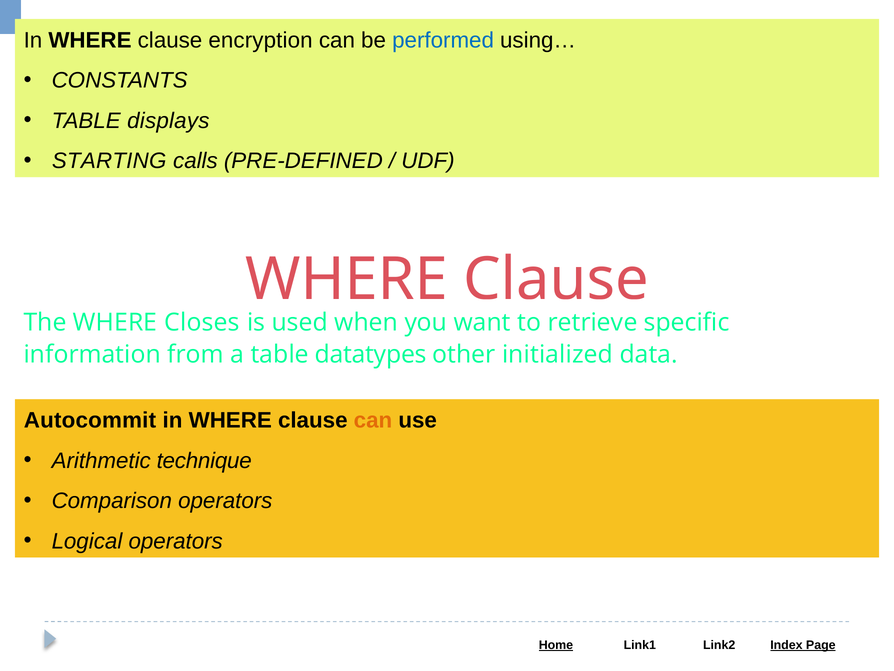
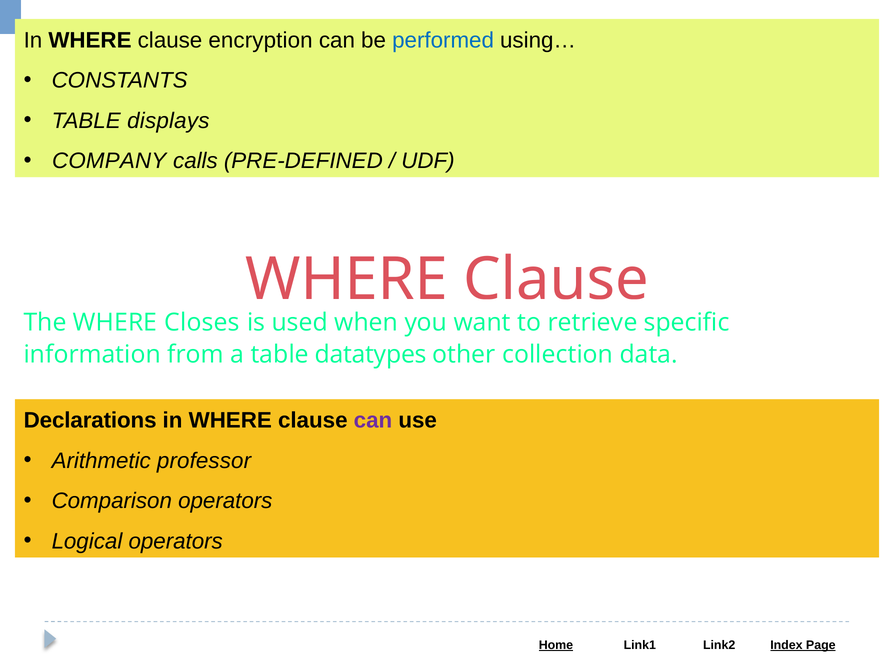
STARTING: STARTING -> COMPANY (109, 161)
initialized: initialized -> collection (558, 354)
Autocommit: Autocommit -> Declarations (90, 420)
can colour: orange -> purple (373, 420)
technique: technique -> professor (204, 460)
